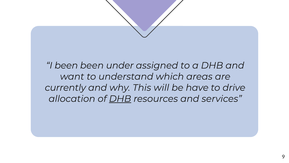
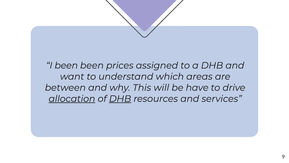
under: under -> prices (120, 65)
currently: currently -> between (65, 87)
allocation underline: none -> present (72, 99)
